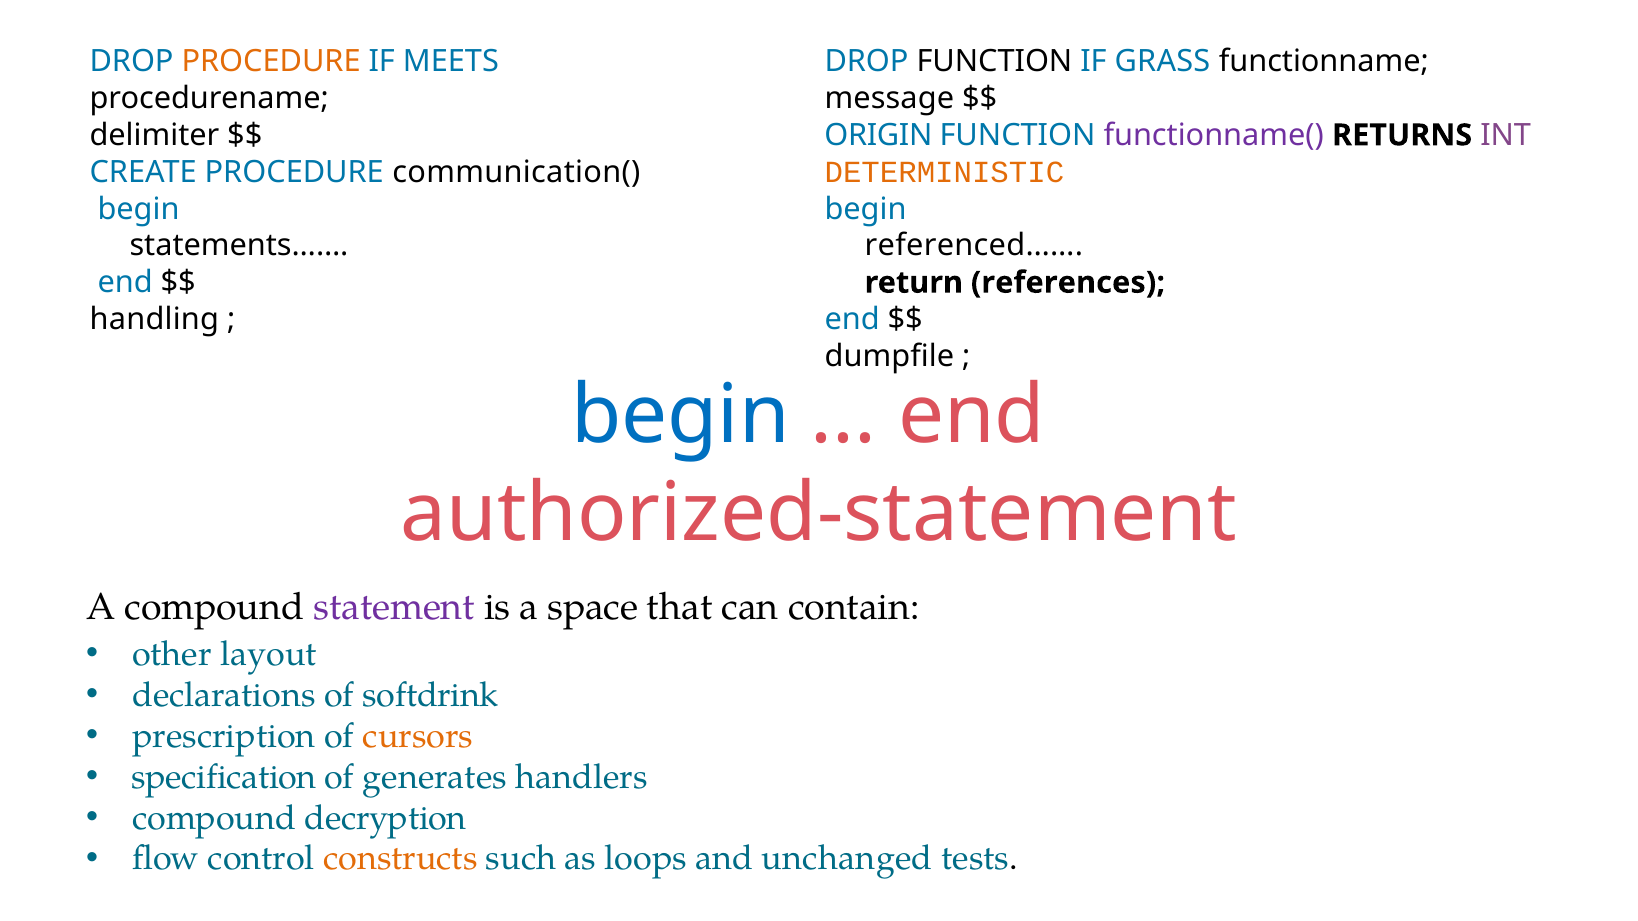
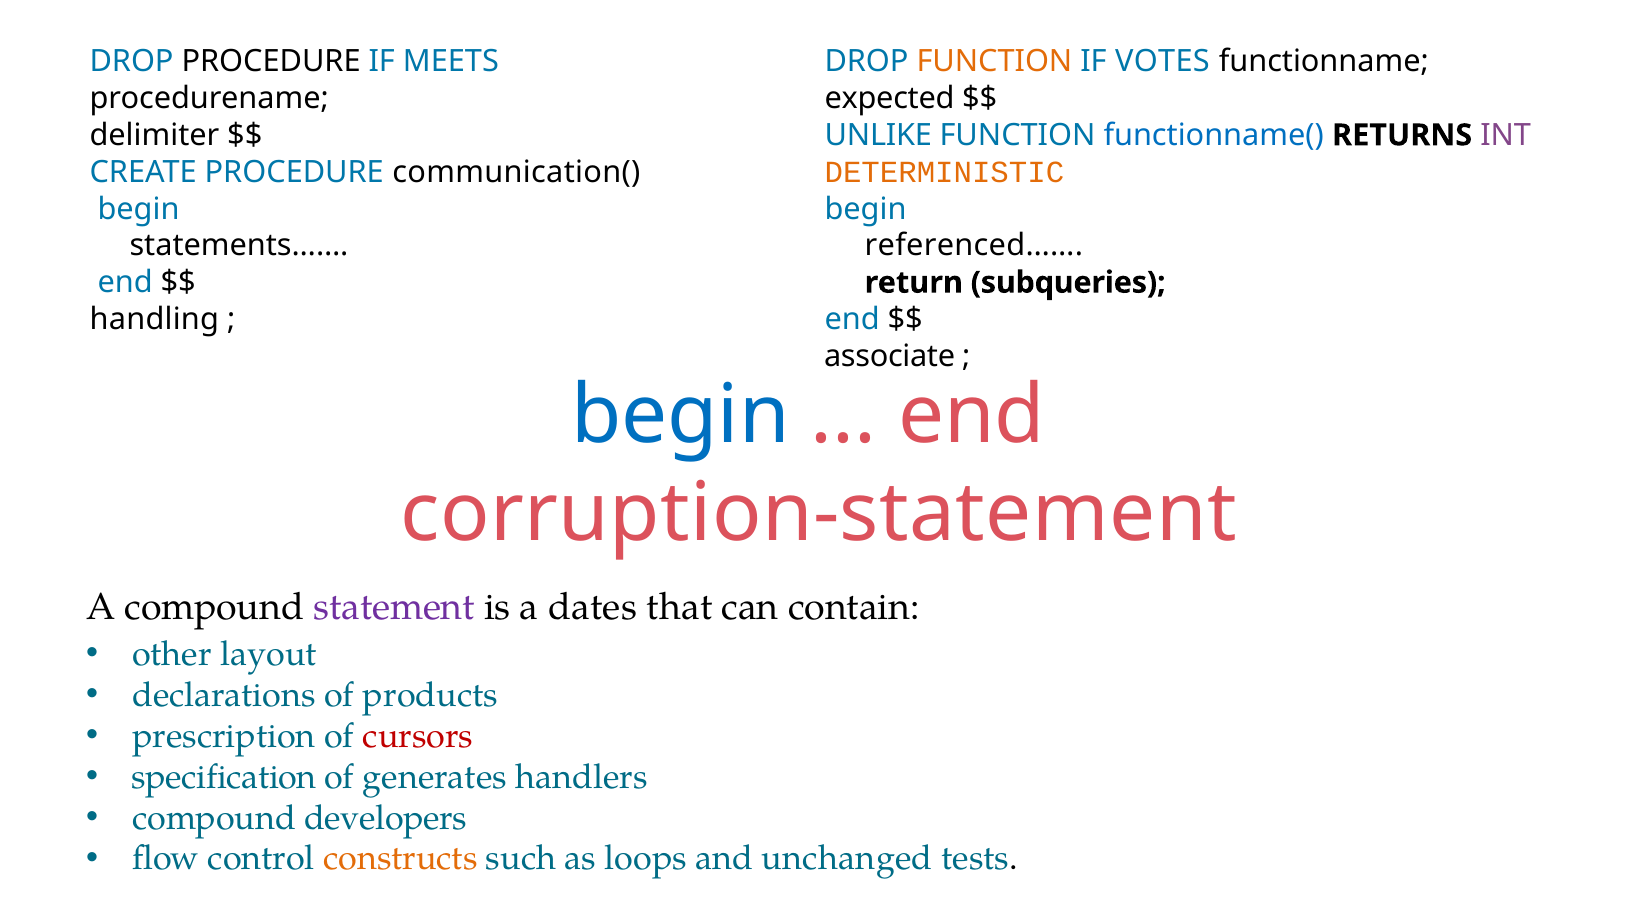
PROCEDURE colour: orange -> black (271, 62)
FUNCTION colour: black -> orange (994, 62)
GRASS: GRASS -> VOTES (1162, 62)
message: message -> expected (890, 98)
ORIGIN: ORIGIN -> UNLIKE (878, 135)
functionname( colour: purple -> blue (1214, 135)
references: references -> subqueries (1068, 283)
dumpfile: dumpfile -> associate (890, 356)
authorized-statement: authorized-statement -> corruption-statement (819, 513)
space: space -> dates (593, 607)
softdrink: softdrink -> products (431, 695)
cursors colour: orange -> red (418, 736)
decryption: decryption -> developers (386, 818)
